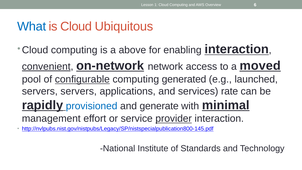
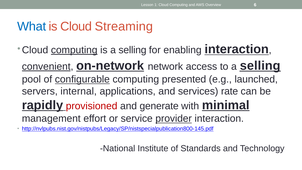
Ubiquitous: Ubiquitous -> Streaming (124, 26)
computing underline: none -> present (74, 50)
is a above: above -> selling (132, 50)
to a moved: moved -> selling (260, 66)
generated: generated -> presented (184, 79)
servers servers: servers -> internal (79, 91)
provisioned colour: blue -> red (92, 106)
